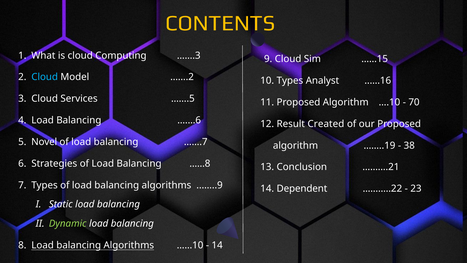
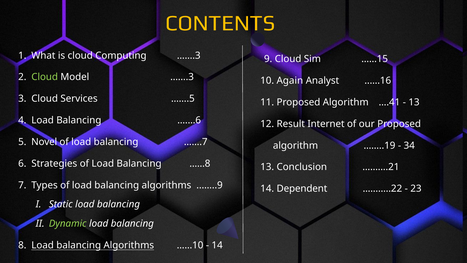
Cloud colour: light blue -> light green (45, 77)
Model …….2: …….2 -> …….3 (182, 77)
10 Types: Types -> Again (290, 81)
….10: ….10 -> ….41 (389, 102)
70: 70 -> 13 (414, 102)
Created: Created -> Internet (326, 124)
38: 38 -> 34 (409, 145)
